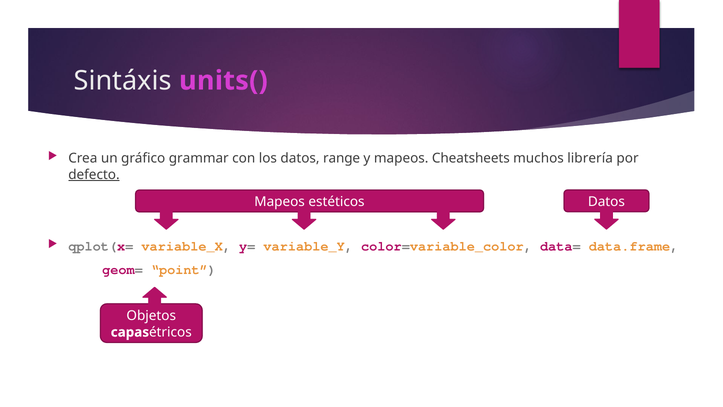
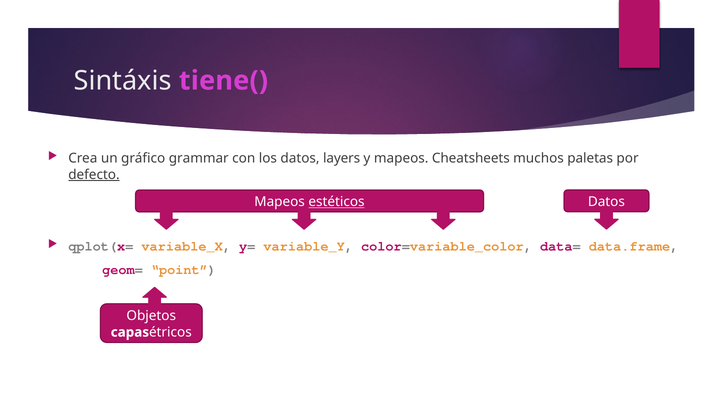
units(: units( -> tiene( (223, 81)
range: range -> layers (342, 158)
librería: librería -> paletas (590, 158)
estéticos underline: none -> present (336, 202)
